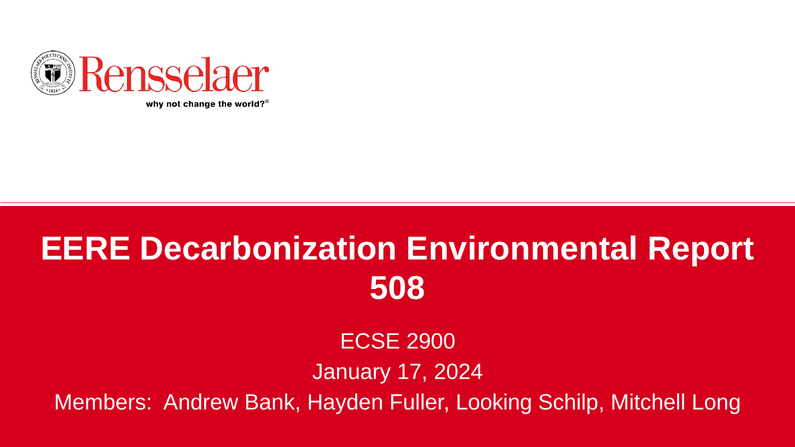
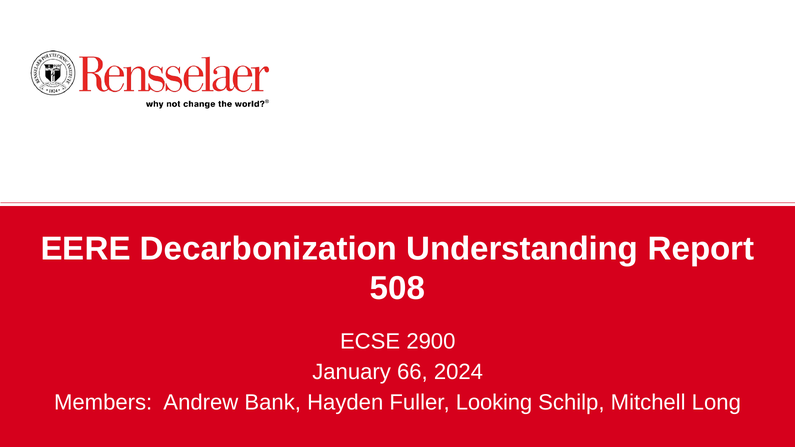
Environmental: Environmental -> Understanding (522, 249)
17: 17 -> 66 (412, 372)
